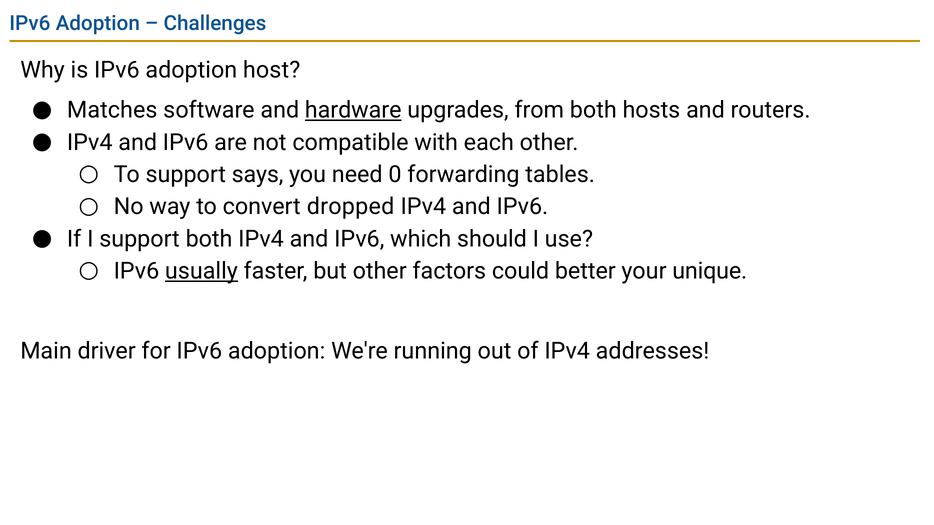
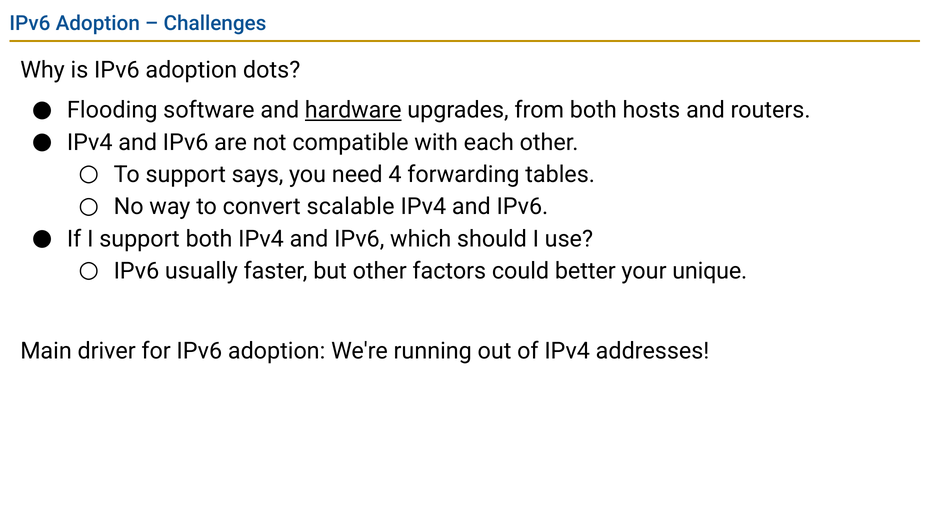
host: host -> dots (272, 70)
Matches: Matches -> Flooding (112, 110)
0: 0 -> 4 (395, 175)
dropped: dropped -> scalable (351, 207)
usually underline: present -> none (201, 271)
